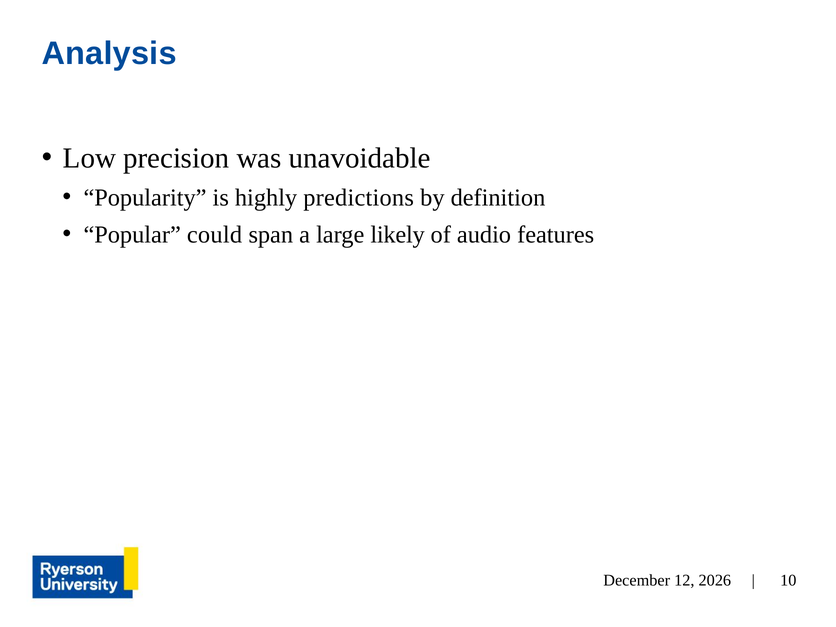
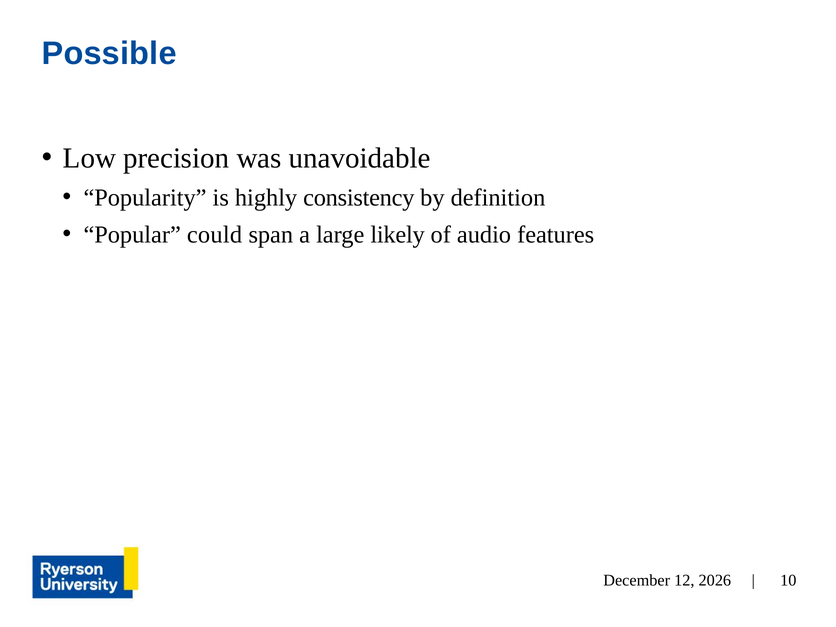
Analysis: Analysis -> Possible (109, 54)
predictions: predictions -> consistency (359, 198)
